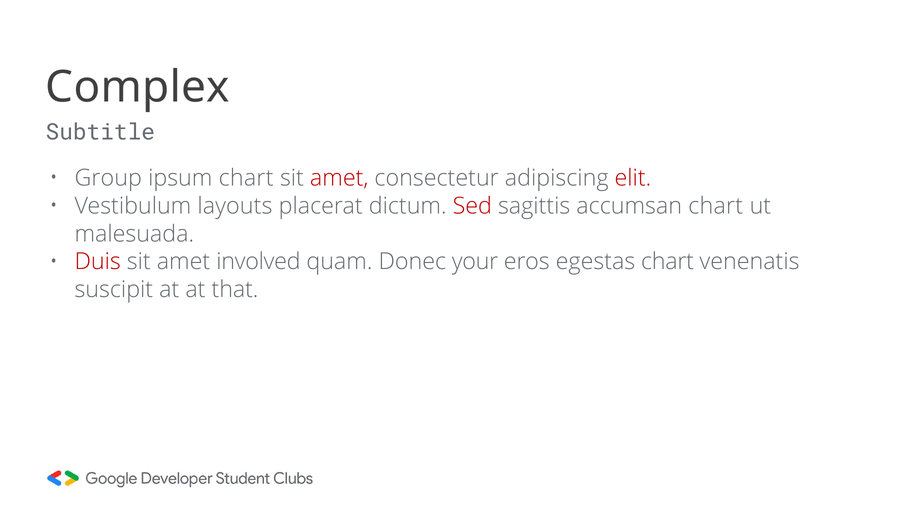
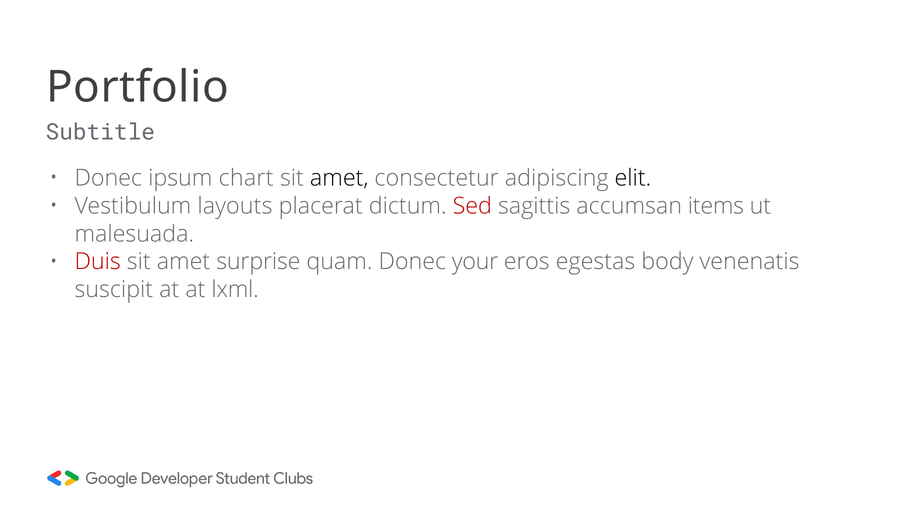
Complex: Complex -> Portfolio (137, 87)
Group: Group -> Donec (108, 178)
amet colour: red -> black (339, 178)
elit colour: red -> black (633, 178)
accumsan chart: chart -> items (716, 206)
involved: involved -> surprise (258, 262)
egestas chart: chart -> body (667, 262)
that: that -> lxml (235, 290)
